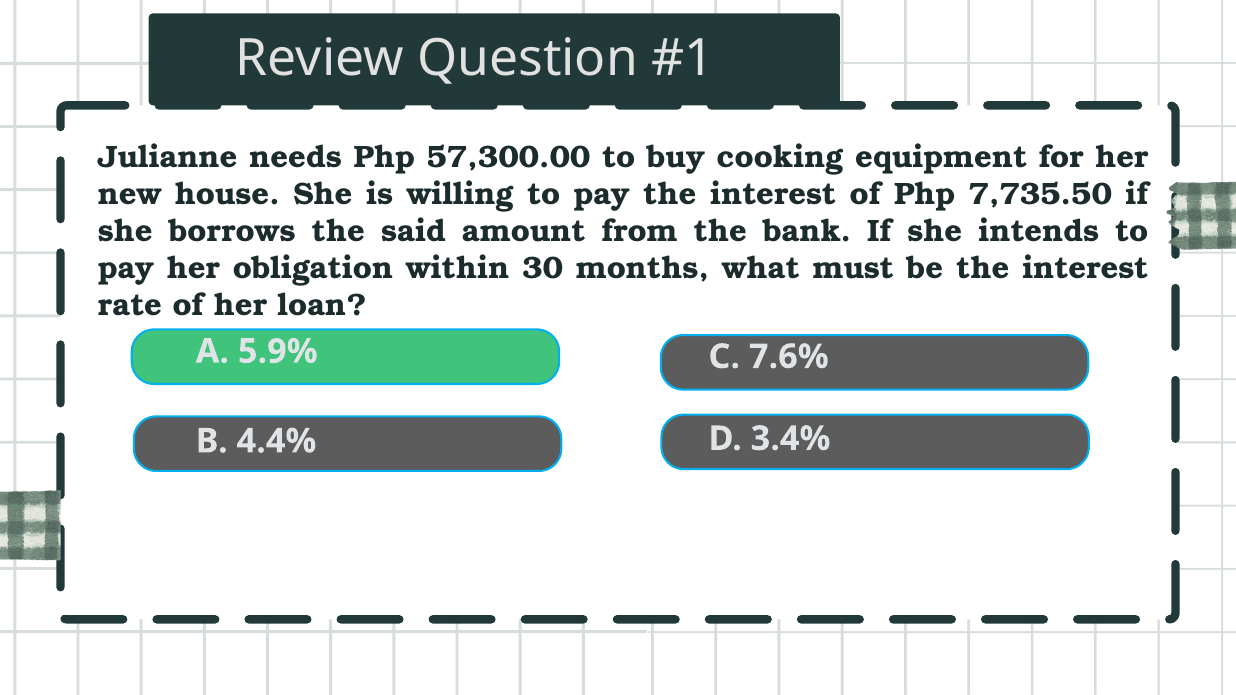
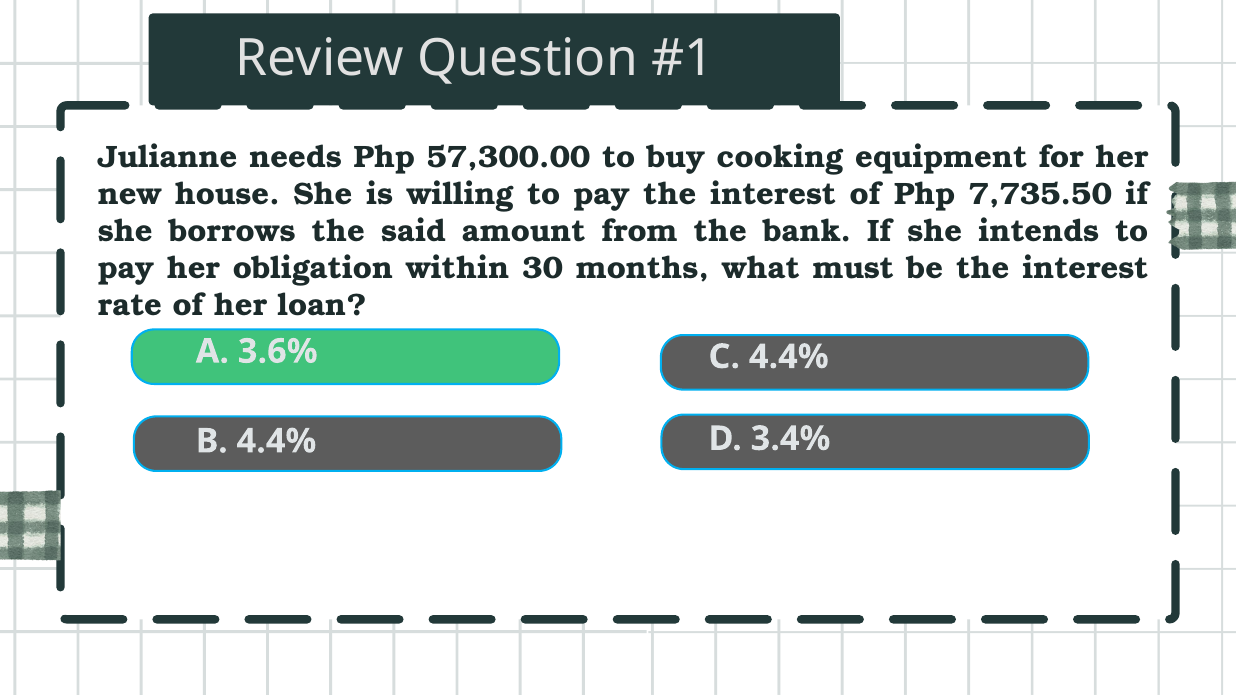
5.9%: 5.9% -> 3.6% (278, 352)
C 7.6%: 7.6% -> 4.4% (789, 357)
